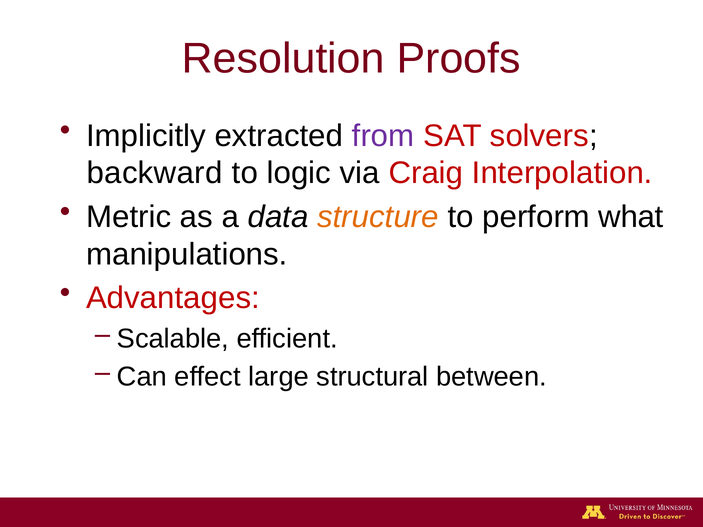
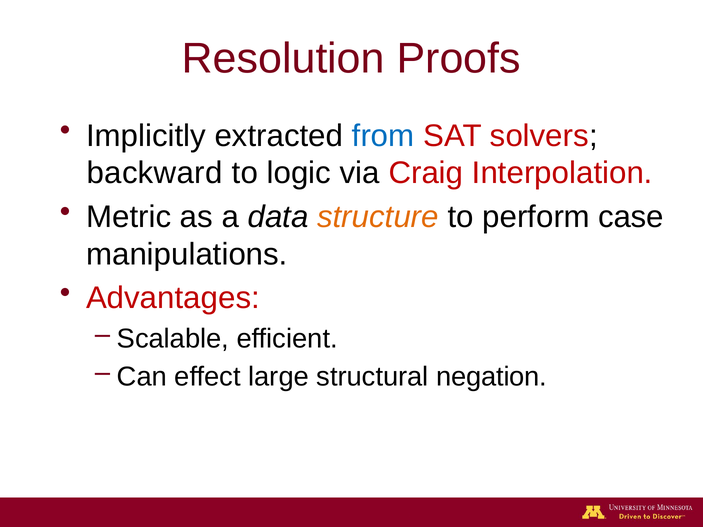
from colour: purple -> blue (383, 136)
what: what -> case (631, 217)
between: between -> negation (492, 377)
